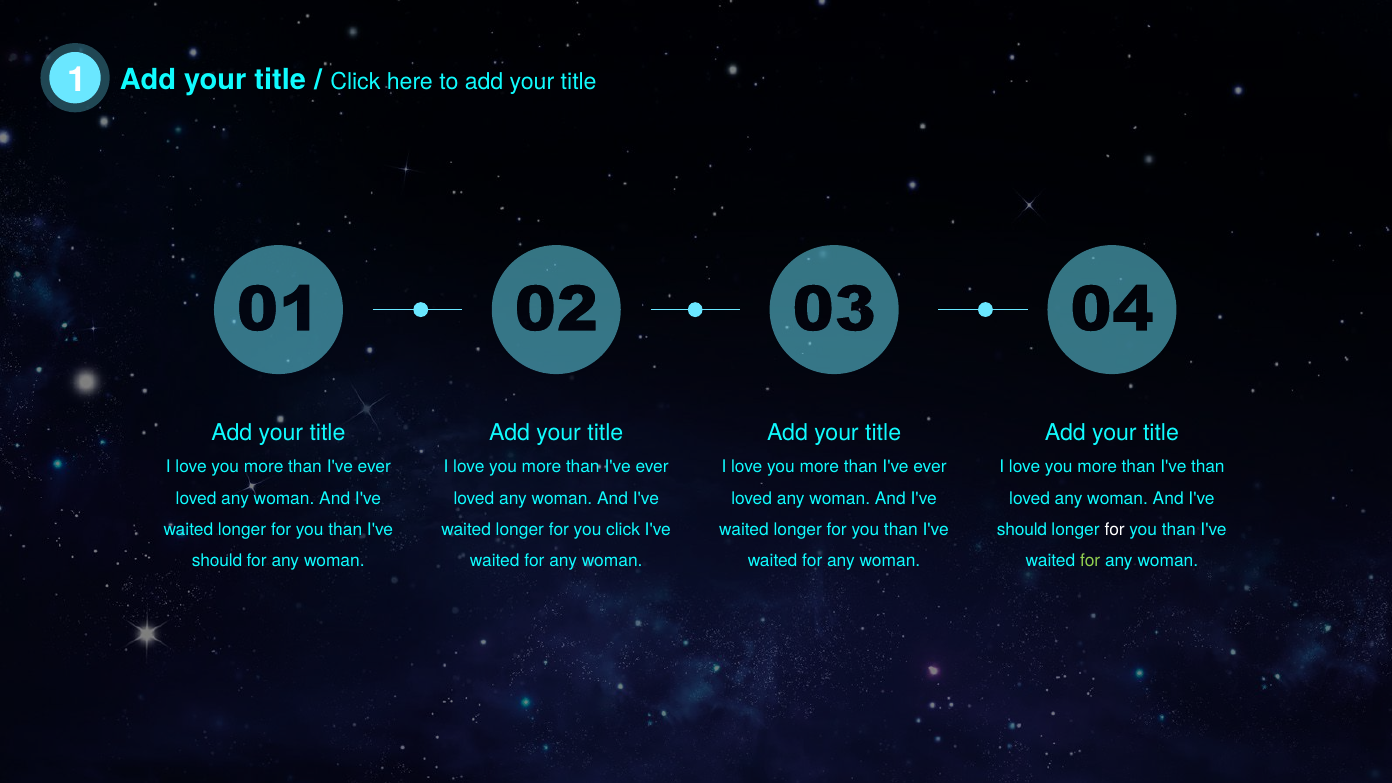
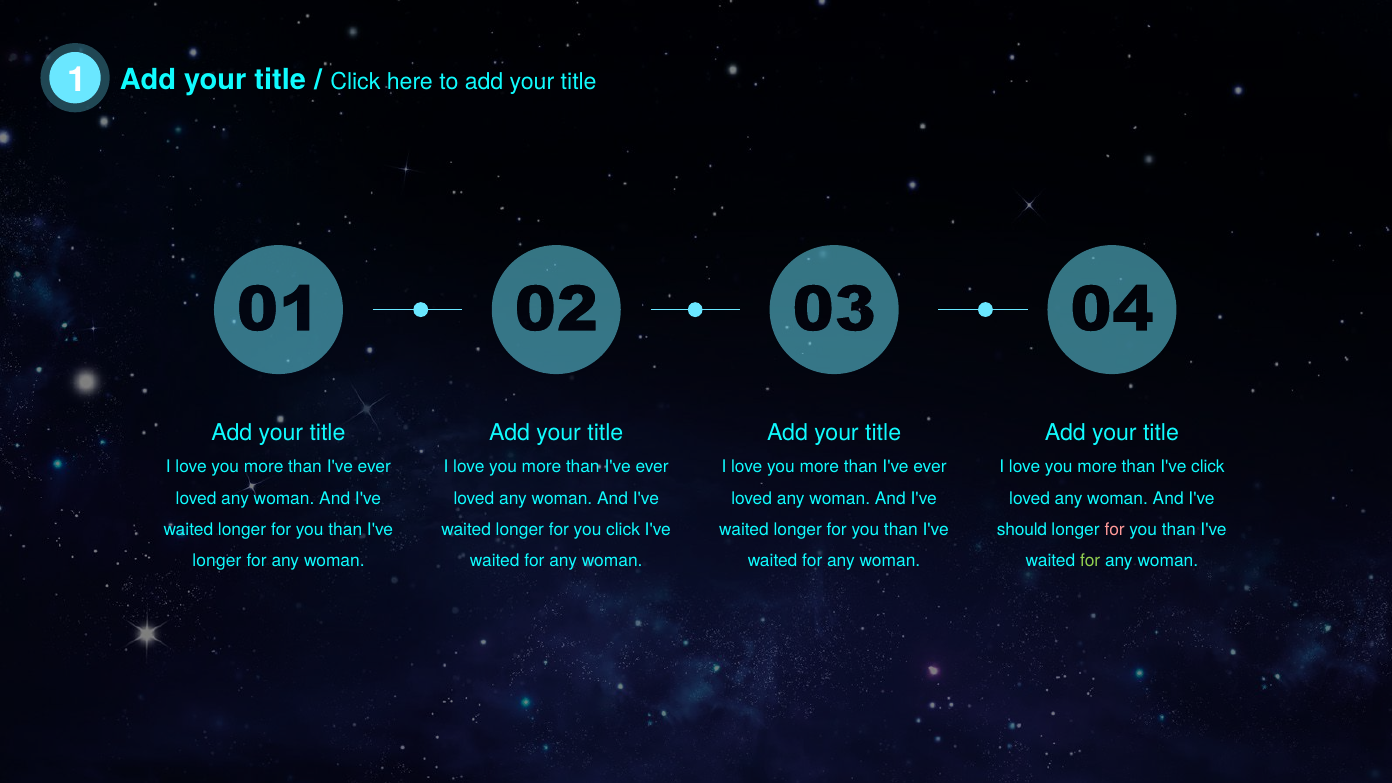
I've than: than -> click (1208, 467)
for colour: white -> pink (1115, 530)
should: should -> longer (217, 561)
